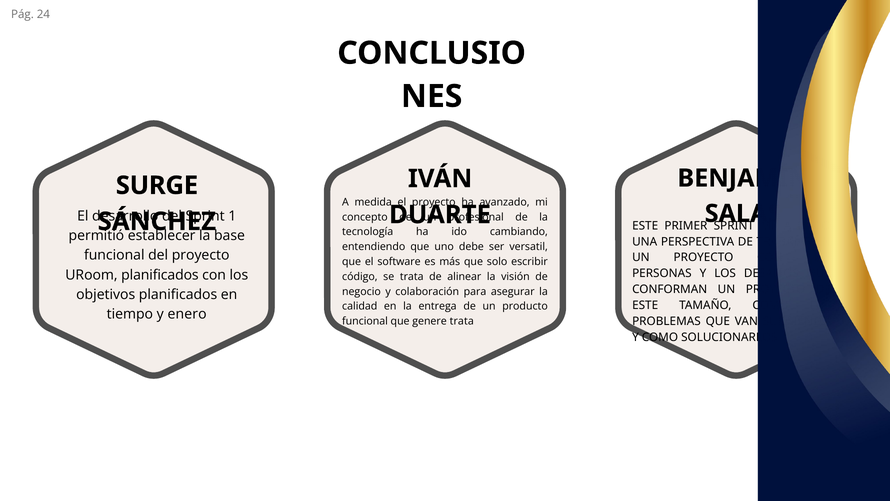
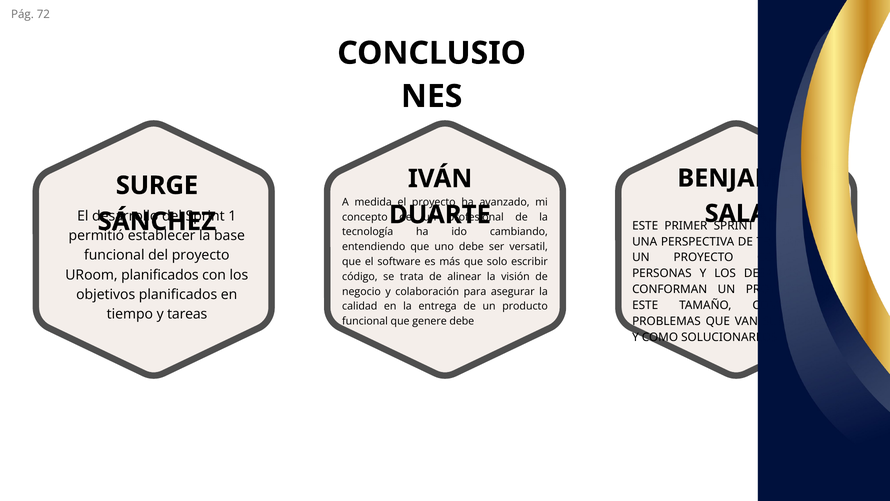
24: 24 -> 72 (43, 15)
enero: enero -> tareas (187, 314)
genere trata: trata -> debe (462, 321)
